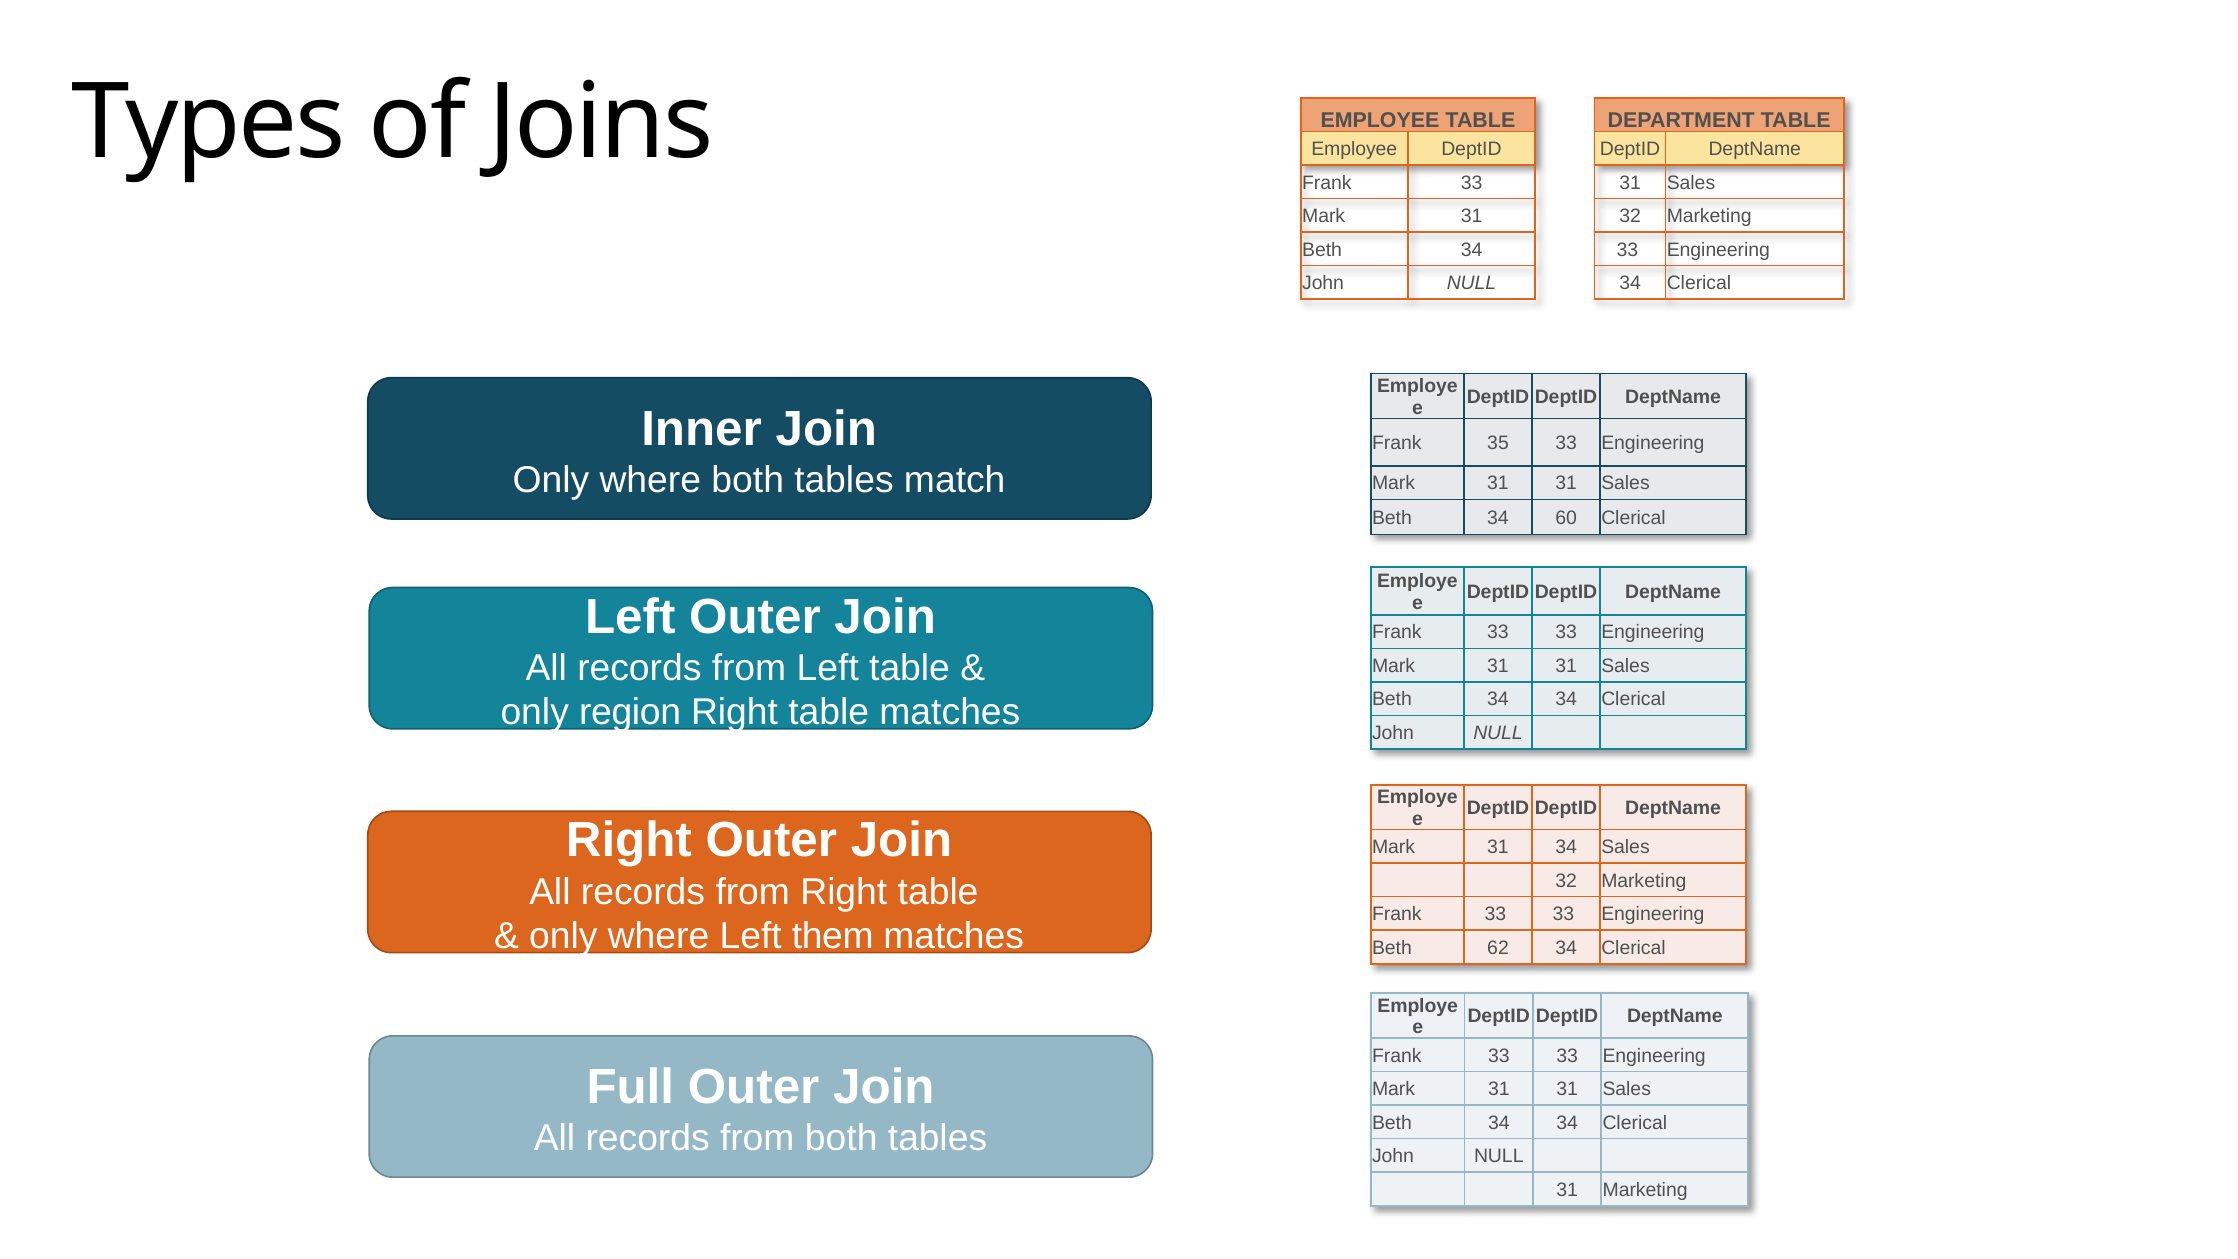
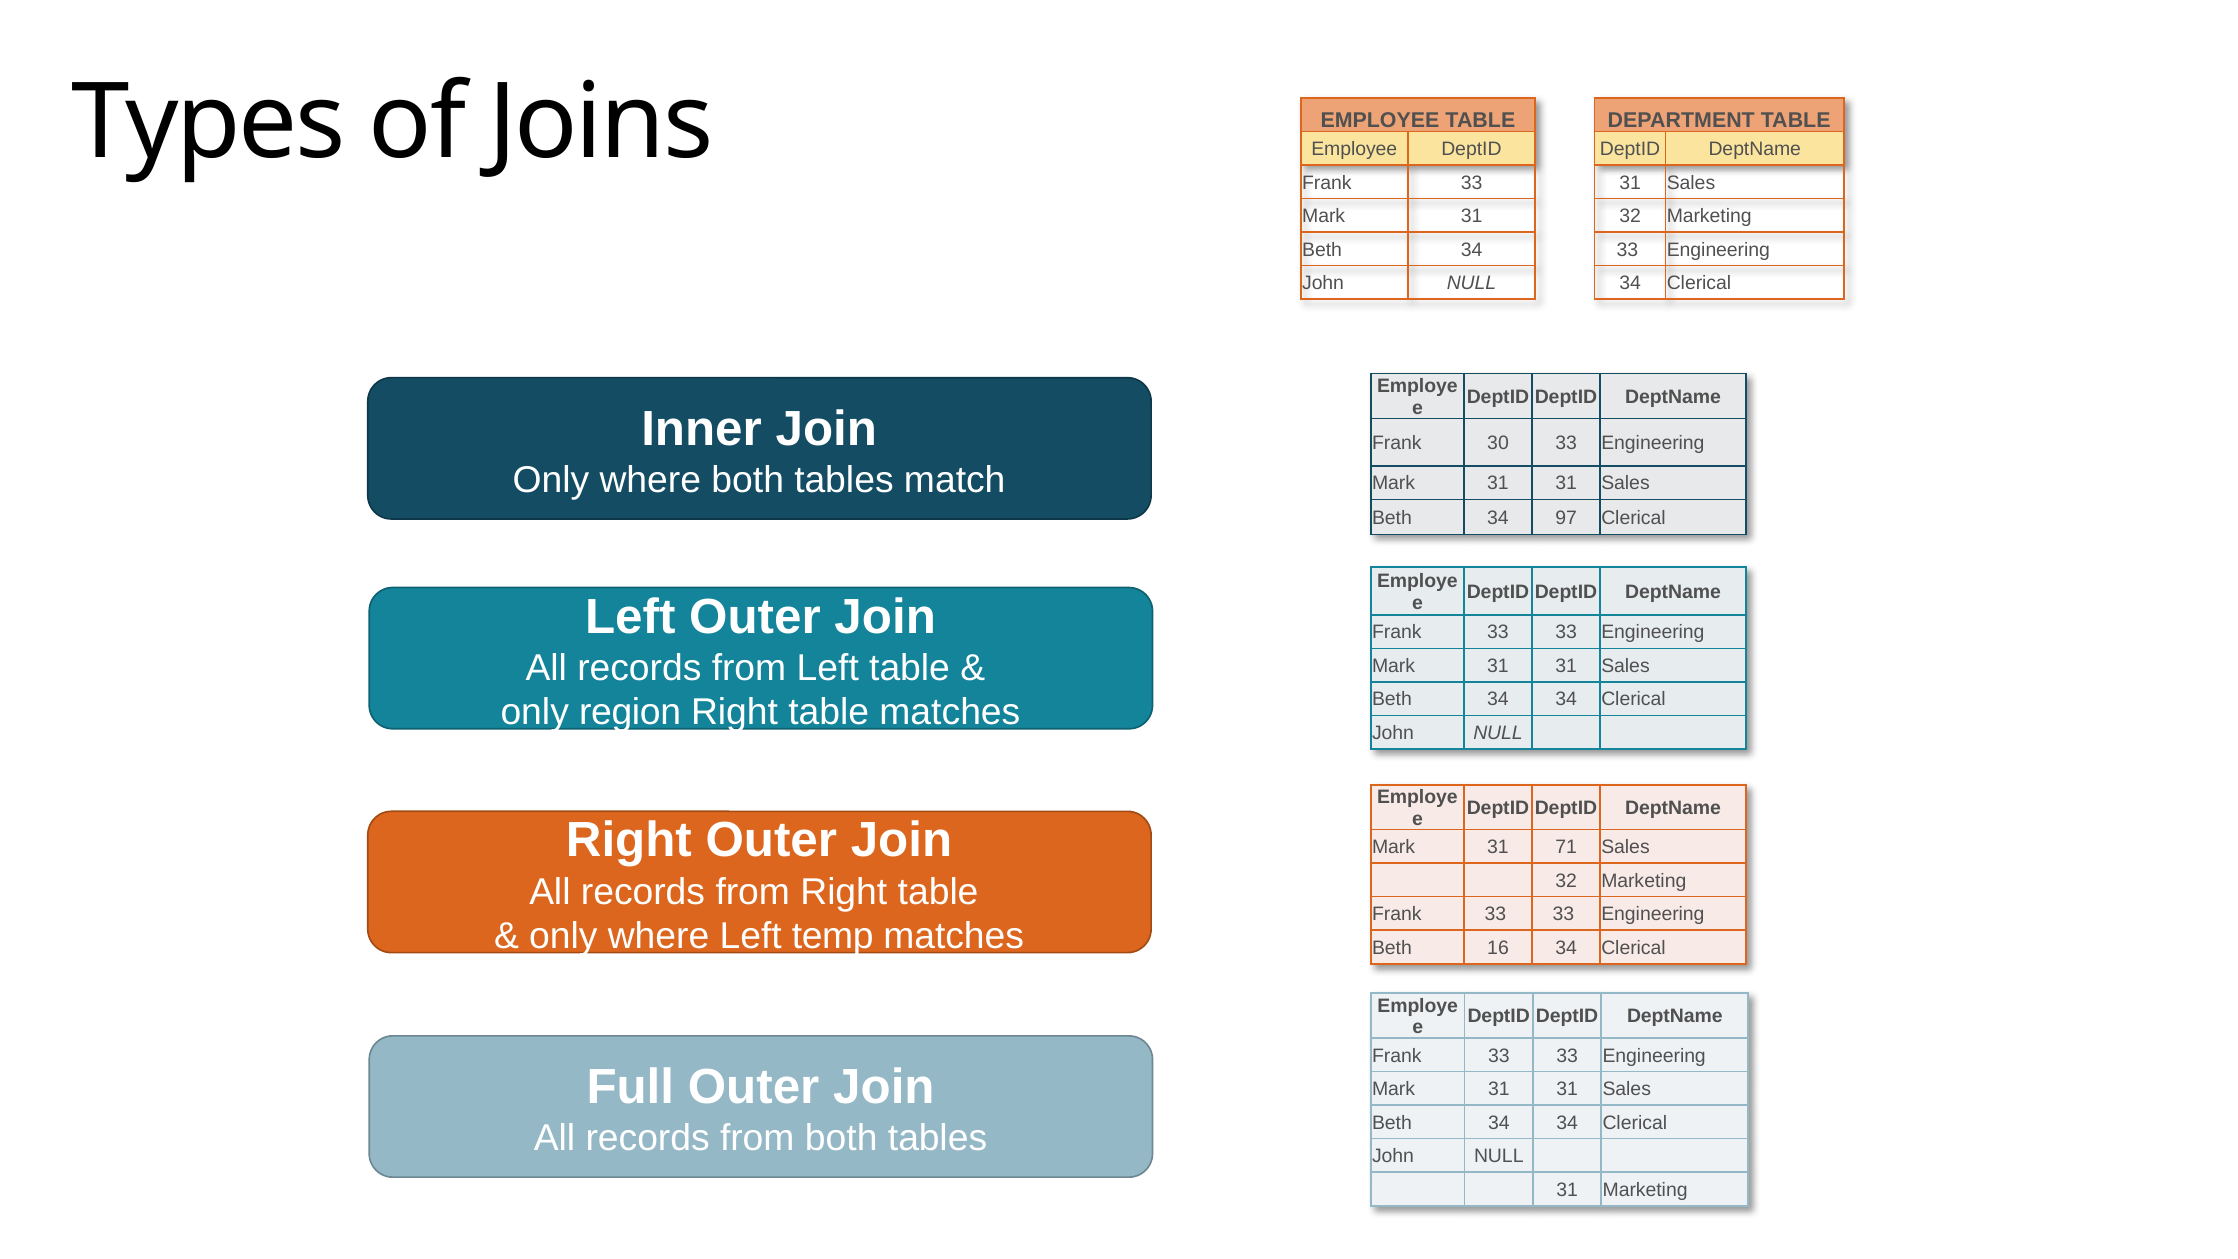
35: 35 -> 30 (1498, 443)
60: 60 -> 97 (1566, 518)
31 34: 34 -> 71 (1566, 847)
them: them -> temp (833, 936)
62: 62 -> 16 (1498, 948)
